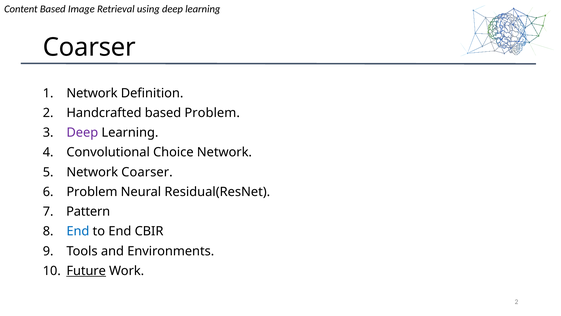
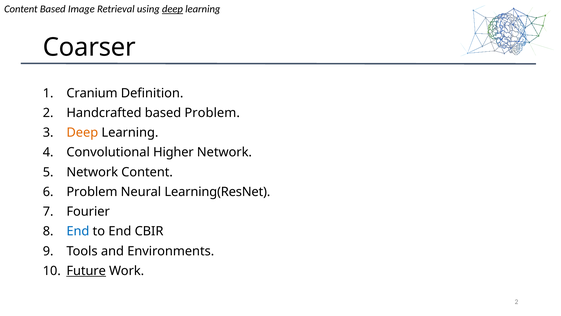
deep underline: none -> present (172, 9)
Network: Network -> Cranium (92, 93)
Deep colour: purple -> orange (82, 132)
Choice: Choice -> Higher (173, 152)
Network Coarser: Coarser -> Content (147, 172)
Residual(ResNet: Residual(ResNet -> Learning(ResNet (217, 192)
Pattern: Pattern -> Fourier (88, 211)
